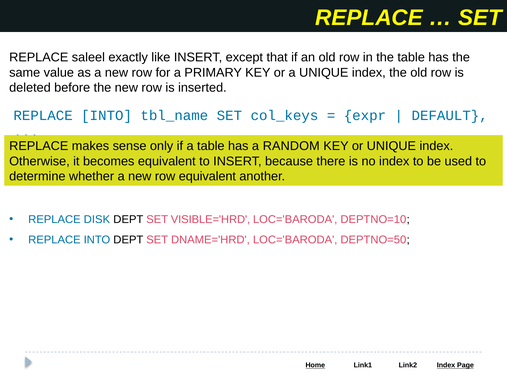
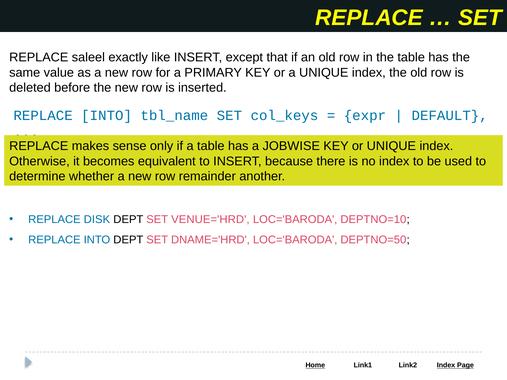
RANDOM: RANDOM -> JOBWISE (291, 146)
row equivalent: equivalent -> remainder (207, 177)
VISIBLE='HRD: VISIBLE='HRD -> VENUE='HRD (210, 220)
